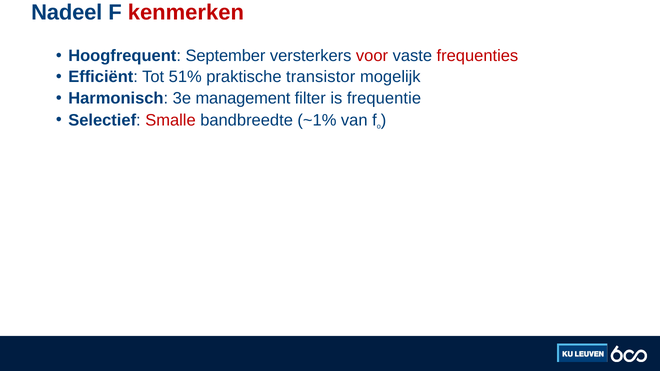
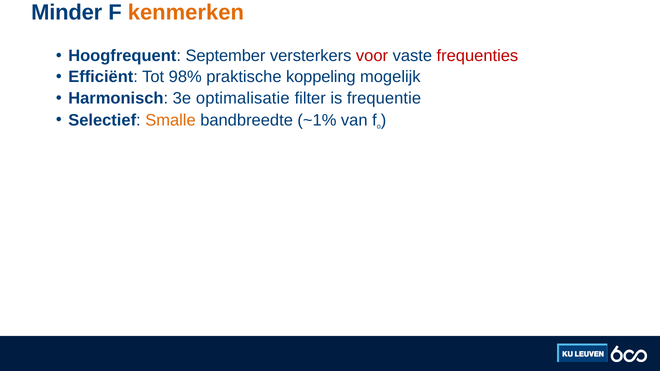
Nadeel: Nadeel -> Minder (67, 13)
kenmerken colour: red -> orange (186, 13)
51%: 51% -> 98% (185, 77)
transistor: transistor -> koppeling (321, 77)
management: management -> optimalisatie (243, 98)
Smalle colour: red -> orange (170, 120)
